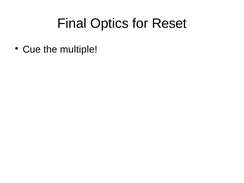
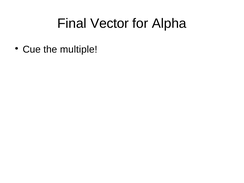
Optics: Optics -> Vector (110, 24)
Reset: Reset -> Alpha (169, 24)
